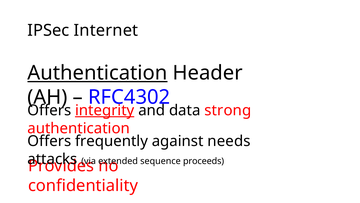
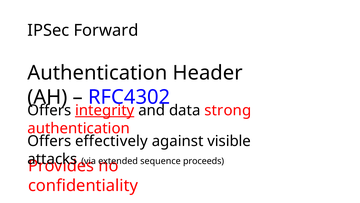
Internet: Internet -> Forward (106, 30)
Authentication underline: present -> none (97, 73)
frequently: frequently -> effectively (111, 141)
needs: needs -> visible (229, 141)
